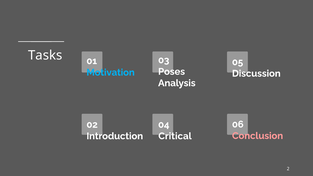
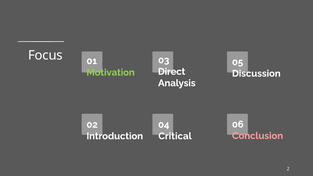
Tasks: Tasks -> Focus (45, 55)
Poses: Poses -> Direct (172, 72)
Motivation colour: light blue -> light green (111, 72)
